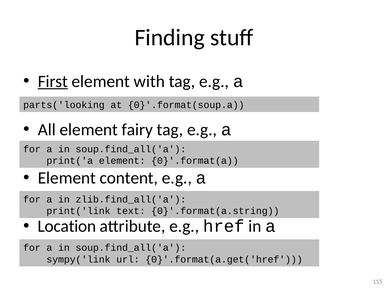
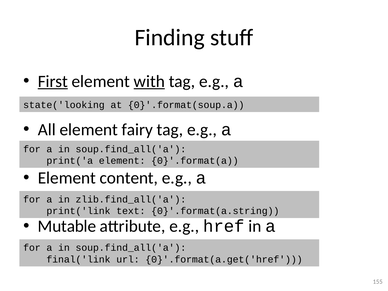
with underline: none -> present (149, 81)
parts('looking: parts('looking -> state('looking (64, 105)
Location: Location -> Mutable (67, 226)
sympy('link: sympy('link -> final('link (78, 259)
